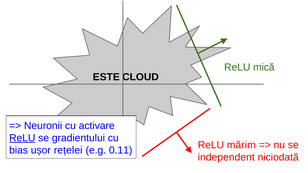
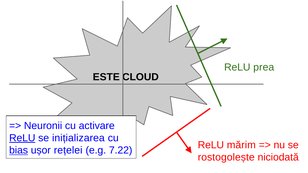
mică: mică -> prea (264, 67)
gradientului: gradientului -> inițializarea (78, 138)
bias underline: none -> present (19, 151)
0.11: 0.11 -> 7.22 (121, 151)
independent: independent -> rostogolește (226, 158)
